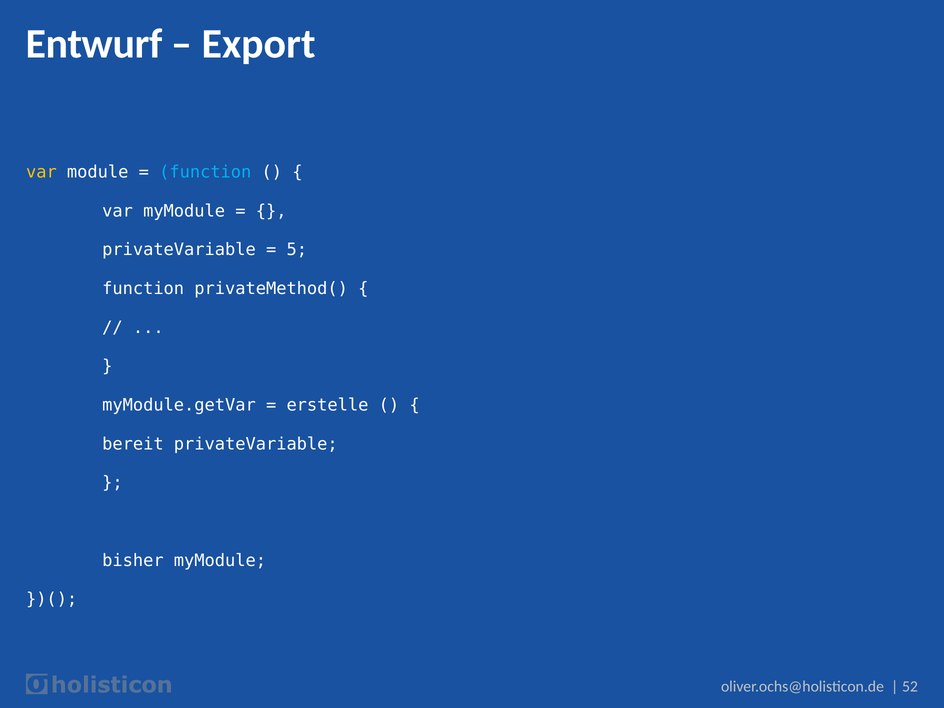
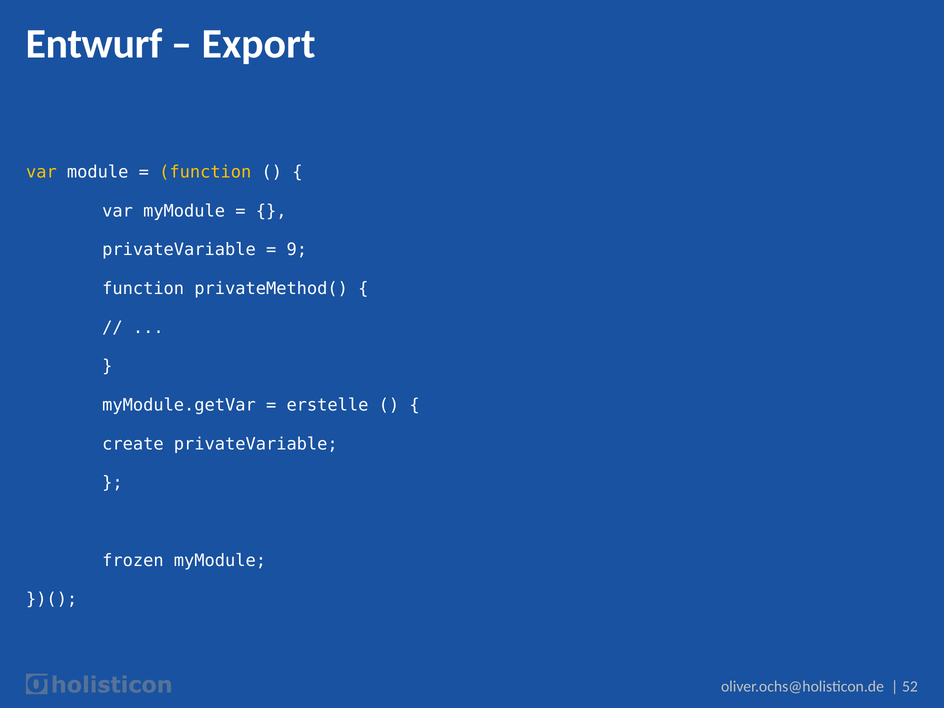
function colour: light blue -> yellow (205, 172)
5: 5 -> 9 (297, 250)
bereit: bereit -> create (133, 444)
bisher: bisher -> frozen (133, 560)
